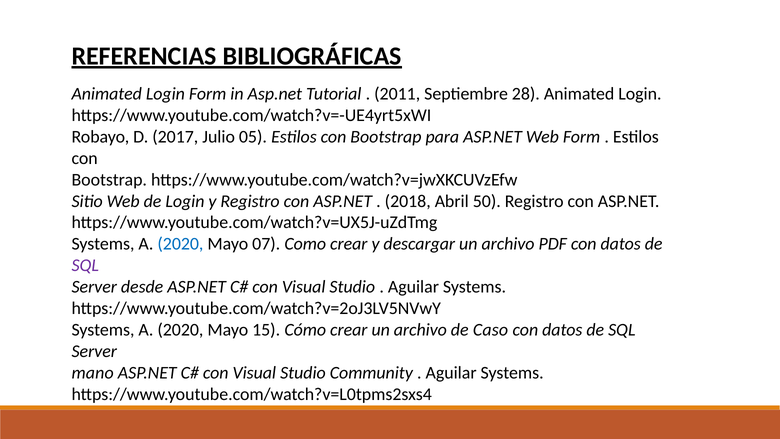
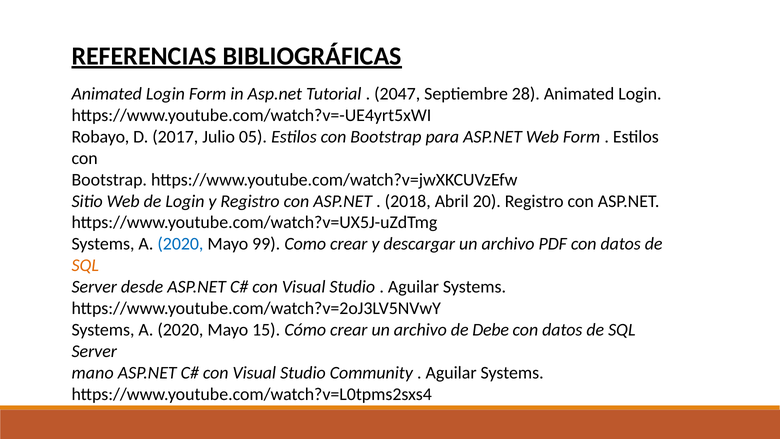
2011: 2011 -> 2047 (397, 94)
50: 50 -> 20 (487, 201)
07: 07 -> 99 (266, 244)
SQL colour: purple -> orange (85, 265)
Caso: Caso -> Debe (491, 330)
